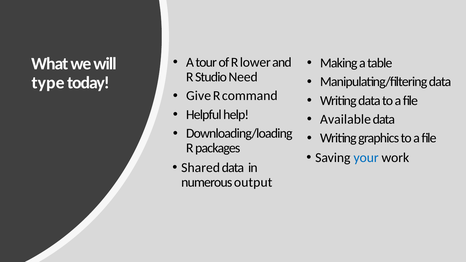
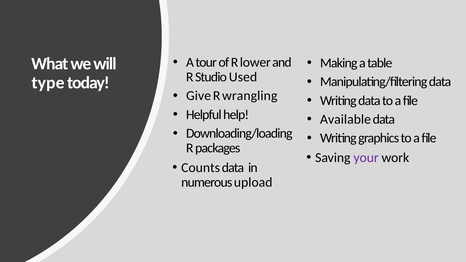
Need: Need -> Used (243, 77)
command: command -> wrangling (250, 96)
your colour: blue -> purple (366, 158)
Shared: Shared -> Counts (201, 168)
output: output -> upload (253, 182)
